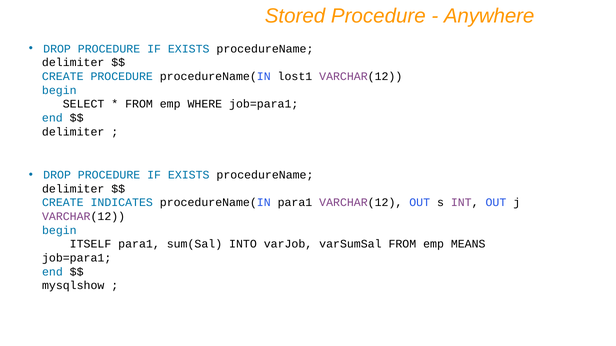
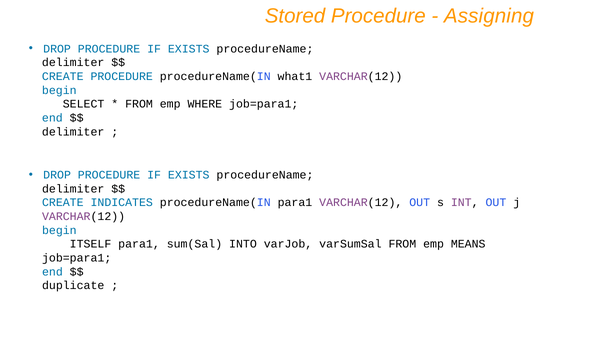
Anywhere: Anywhere -> Assigning (489, 16)
lost1: lost1 -> what1 (295, 76)
mysqlshow: mysqlshow -> duplicate (73, 286)
